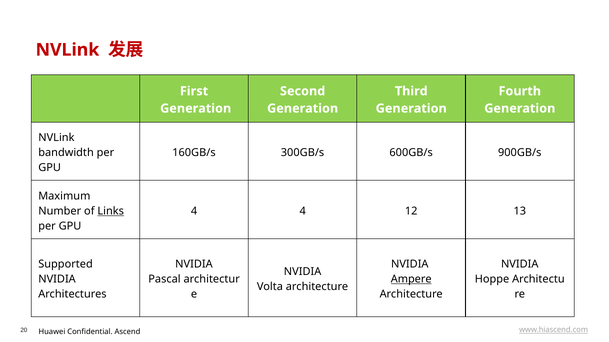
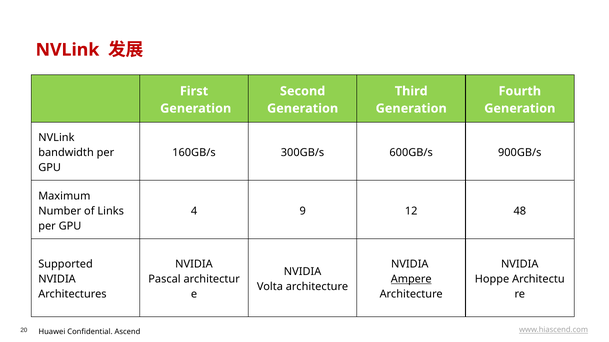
Links underline: present -> none (111, 211)
4 4: 4 -> 9 (303, 211)
13: 13 -> 48 (520, 211)
